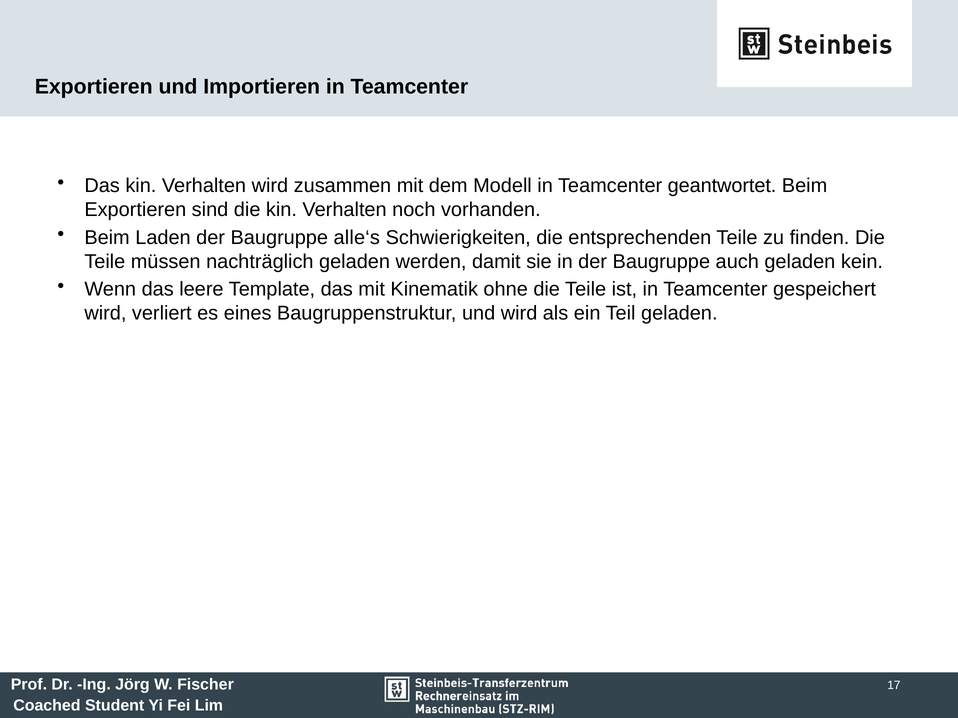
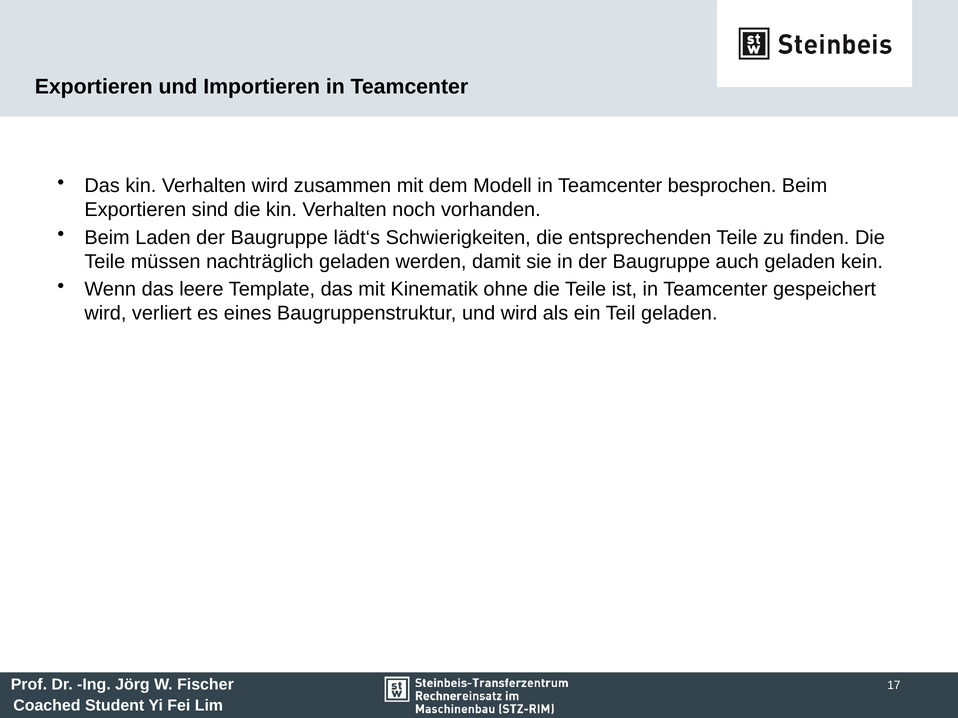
geantwortet: geantwortet -> besprochen (722, 186)
alle‘s: alle‘s -> lädt‘s (357, 238)
